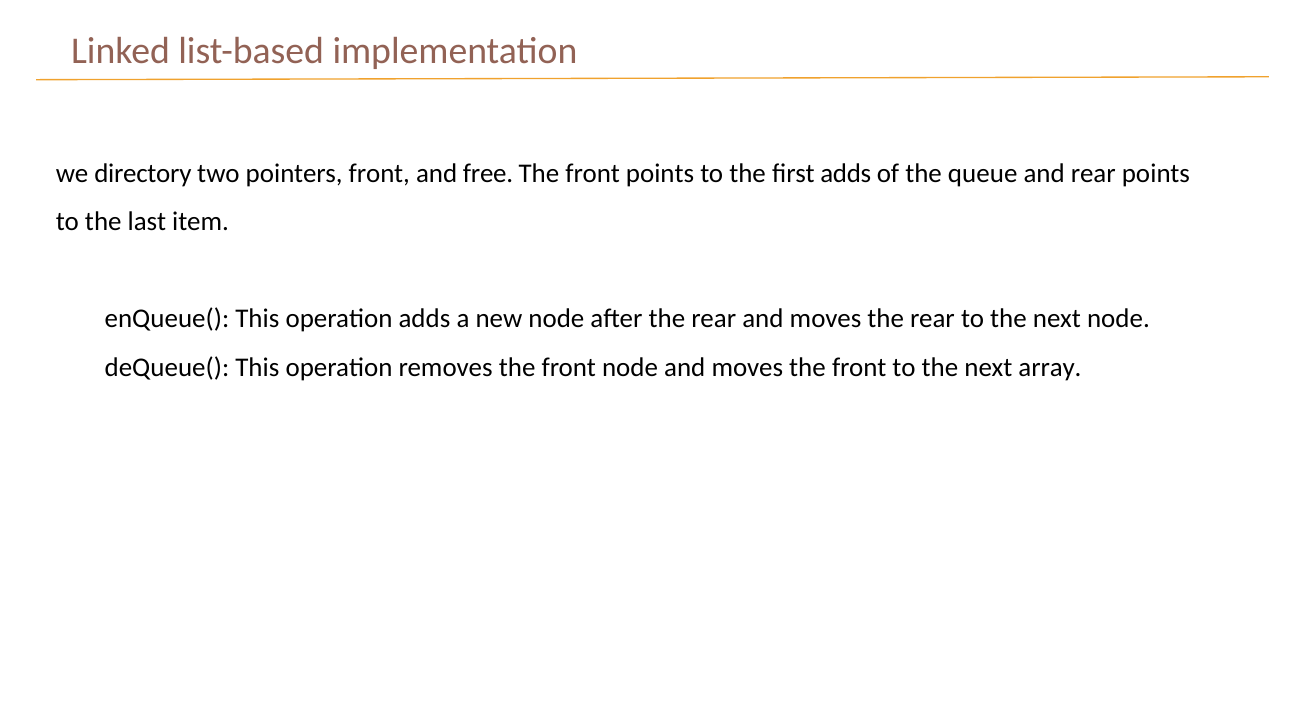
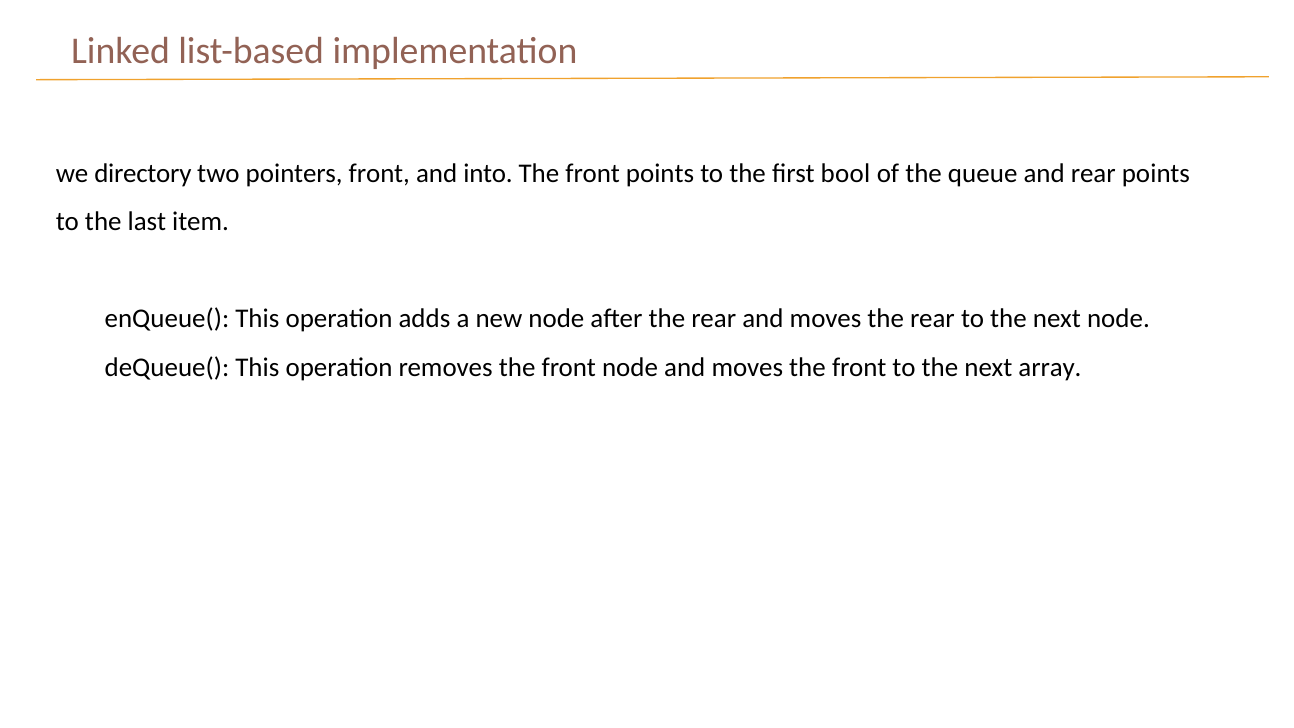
free: free -> into (488, 173)
first adds: adds -> bool (846, 173)
